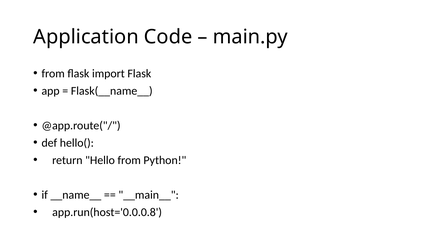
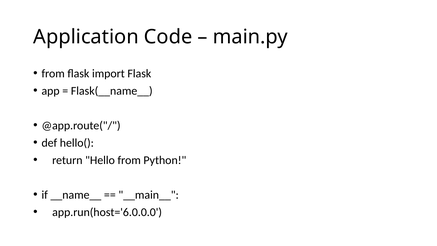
app.run(host='0.0.0.8: app.run(host='0.0.0.8 -> app.run(host='6.0.0.0 (107, 212)
